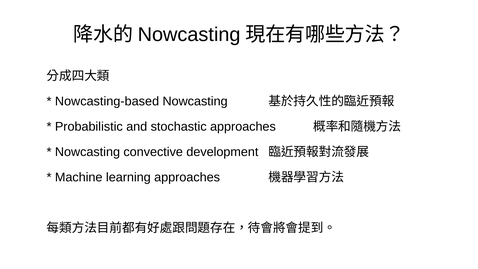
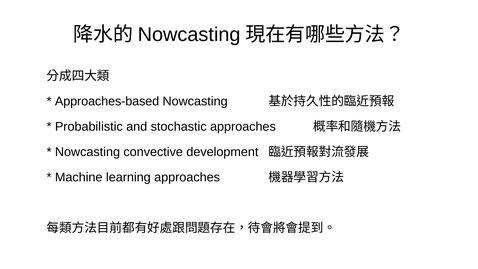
Nowcasting-based: Nowcasting-based -> Approaches-based (107, 101)
